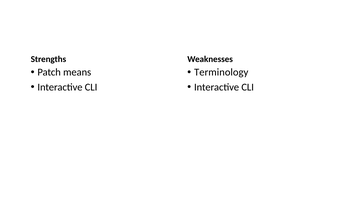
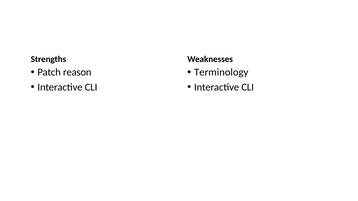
means: means -> reason (77, 72)
